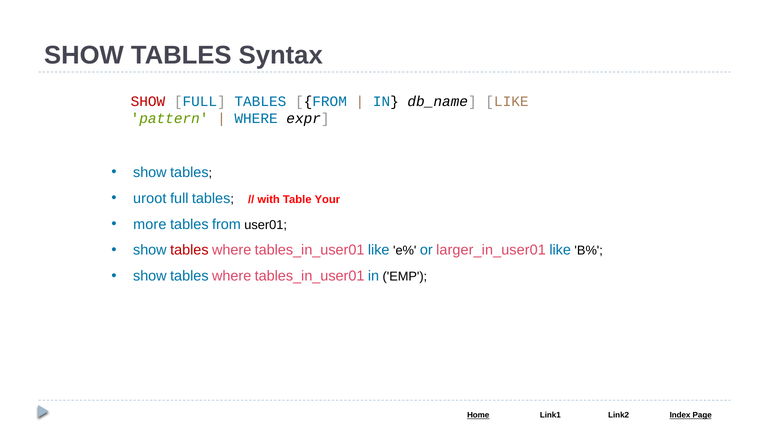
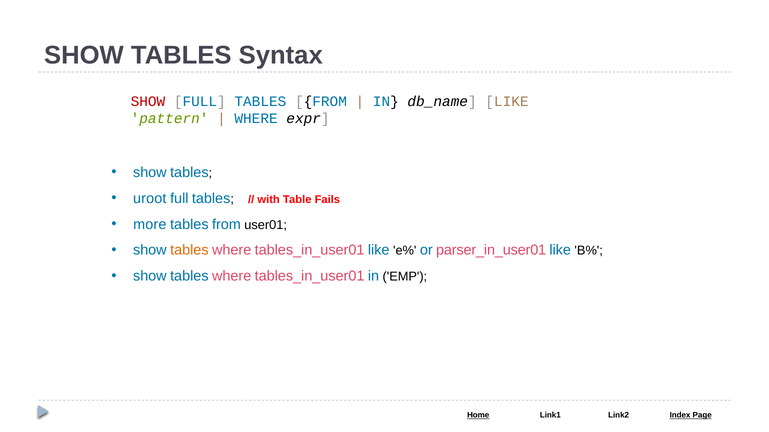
Your: Your -> Fails (327, 200)
tables colour: red -> orange (189, 251)
larger_in_user01: larger_in_user01 -> parser_in_user01 (491, 251)
